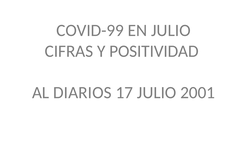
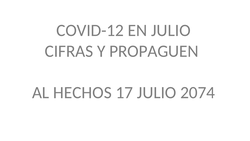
COVID-99: COVID-99 -> COVID-12 (90, 30)
POSITIVIDAD: POSITIVIDAD -> PROPAGUEN (154, 51)
DIARIOS: DIARIOS -> HECHOS (82, 92)
2001: 2001 -> 2074 (198, 92)
